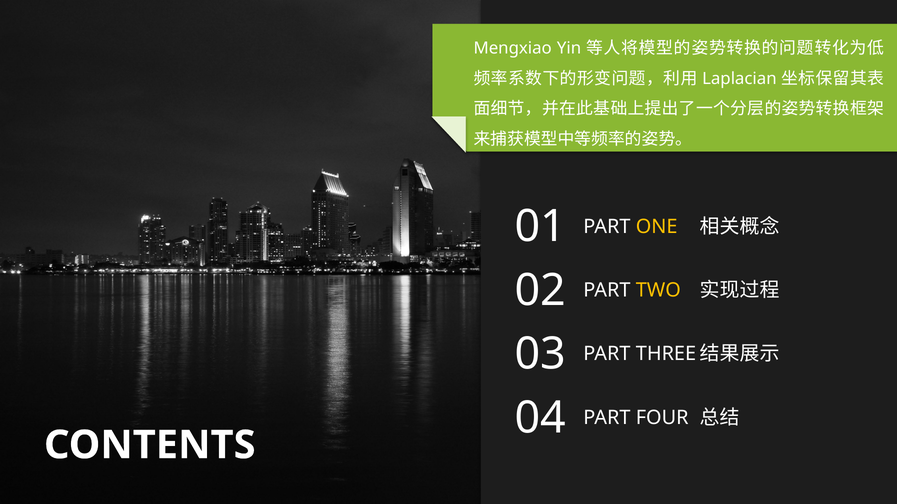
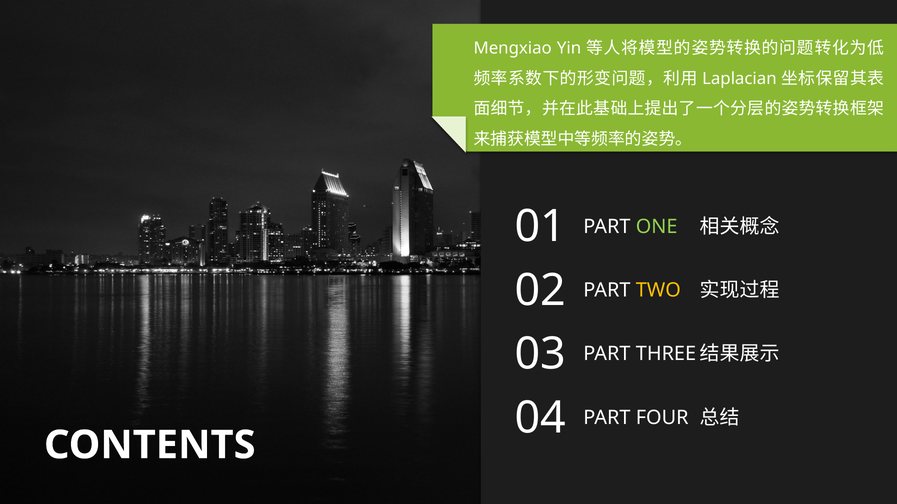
ONE colour: yellow -> light green (657, 227)
